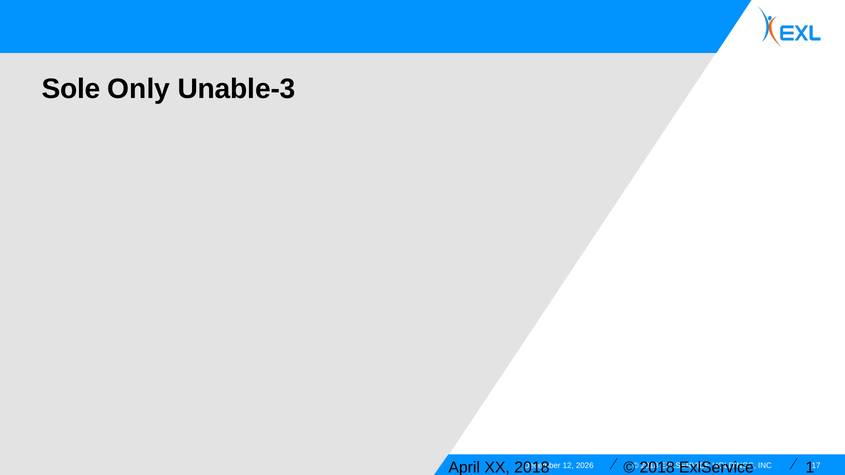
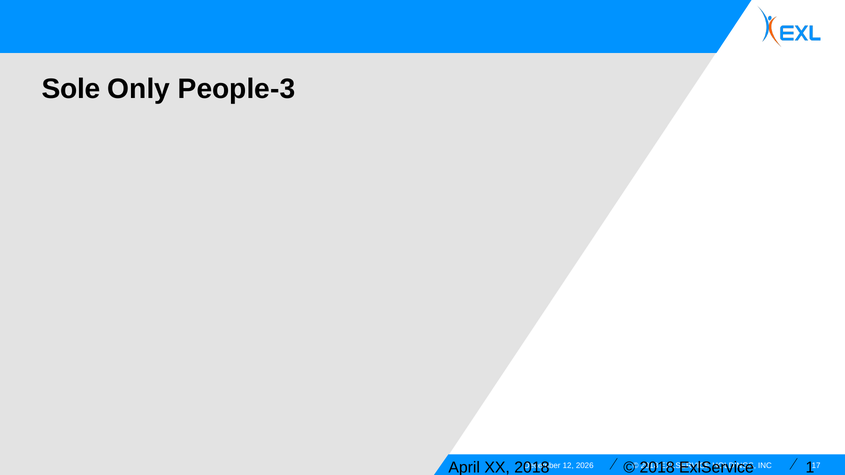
Unable-3: Unable-3 -> People-3 (237, 89)
